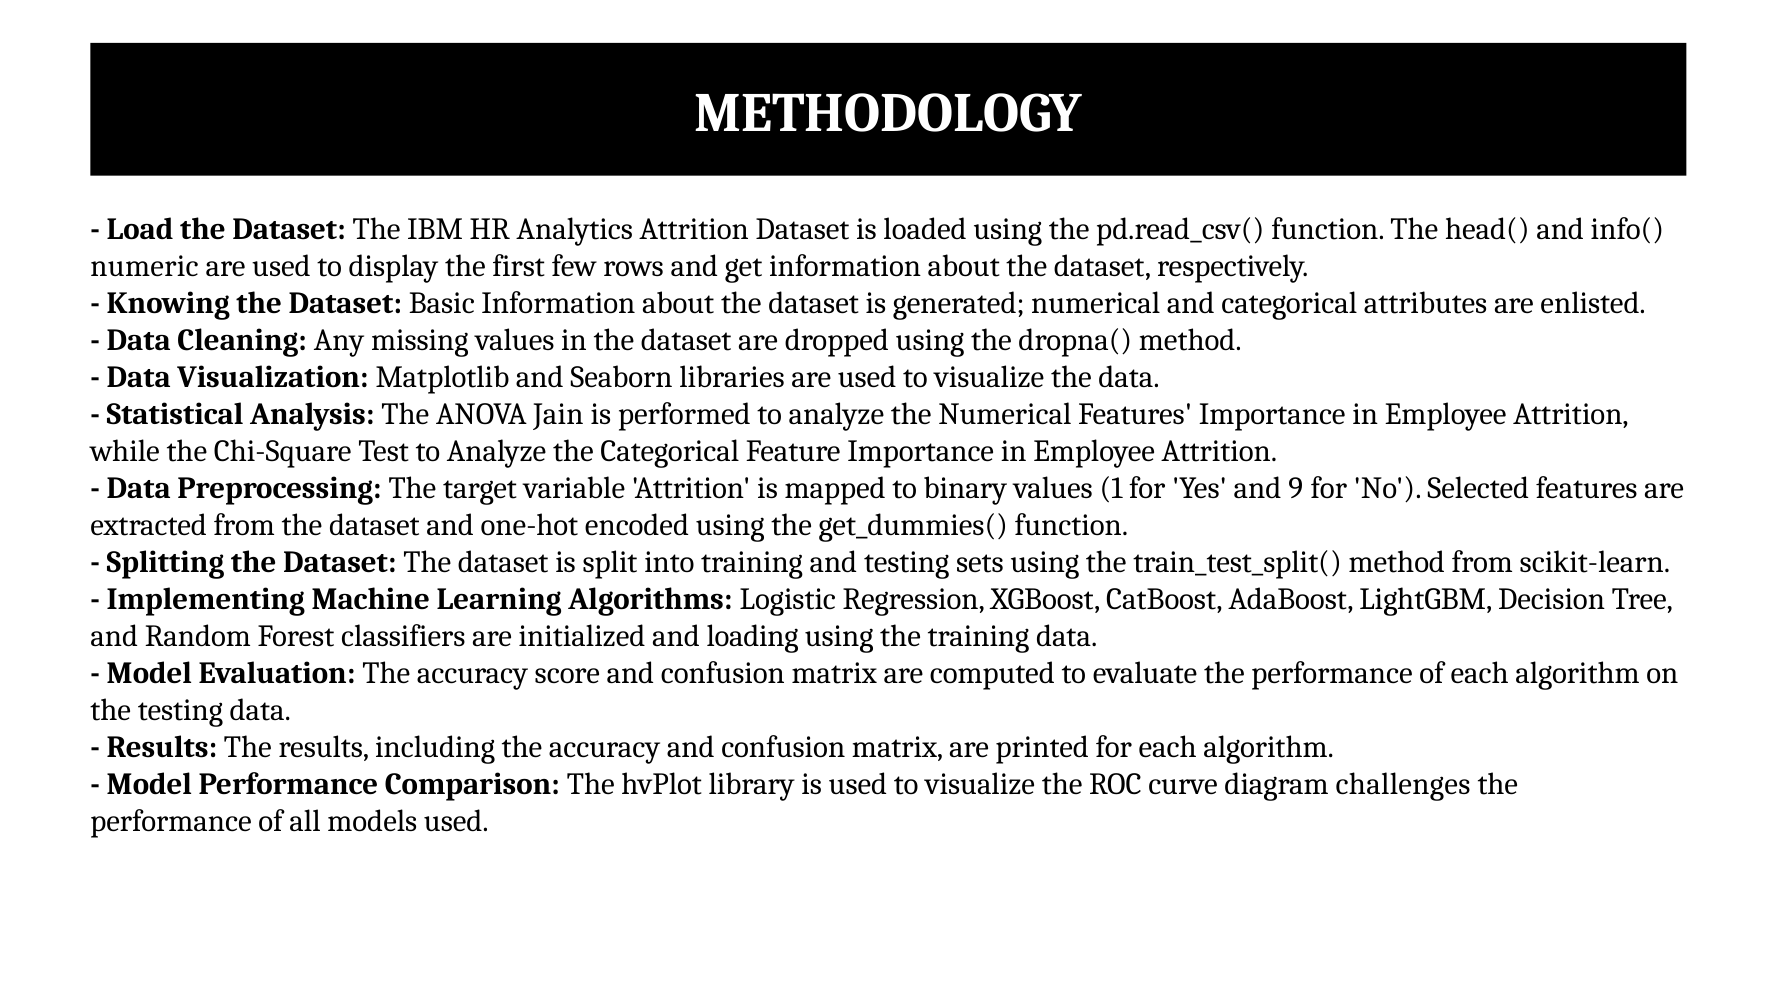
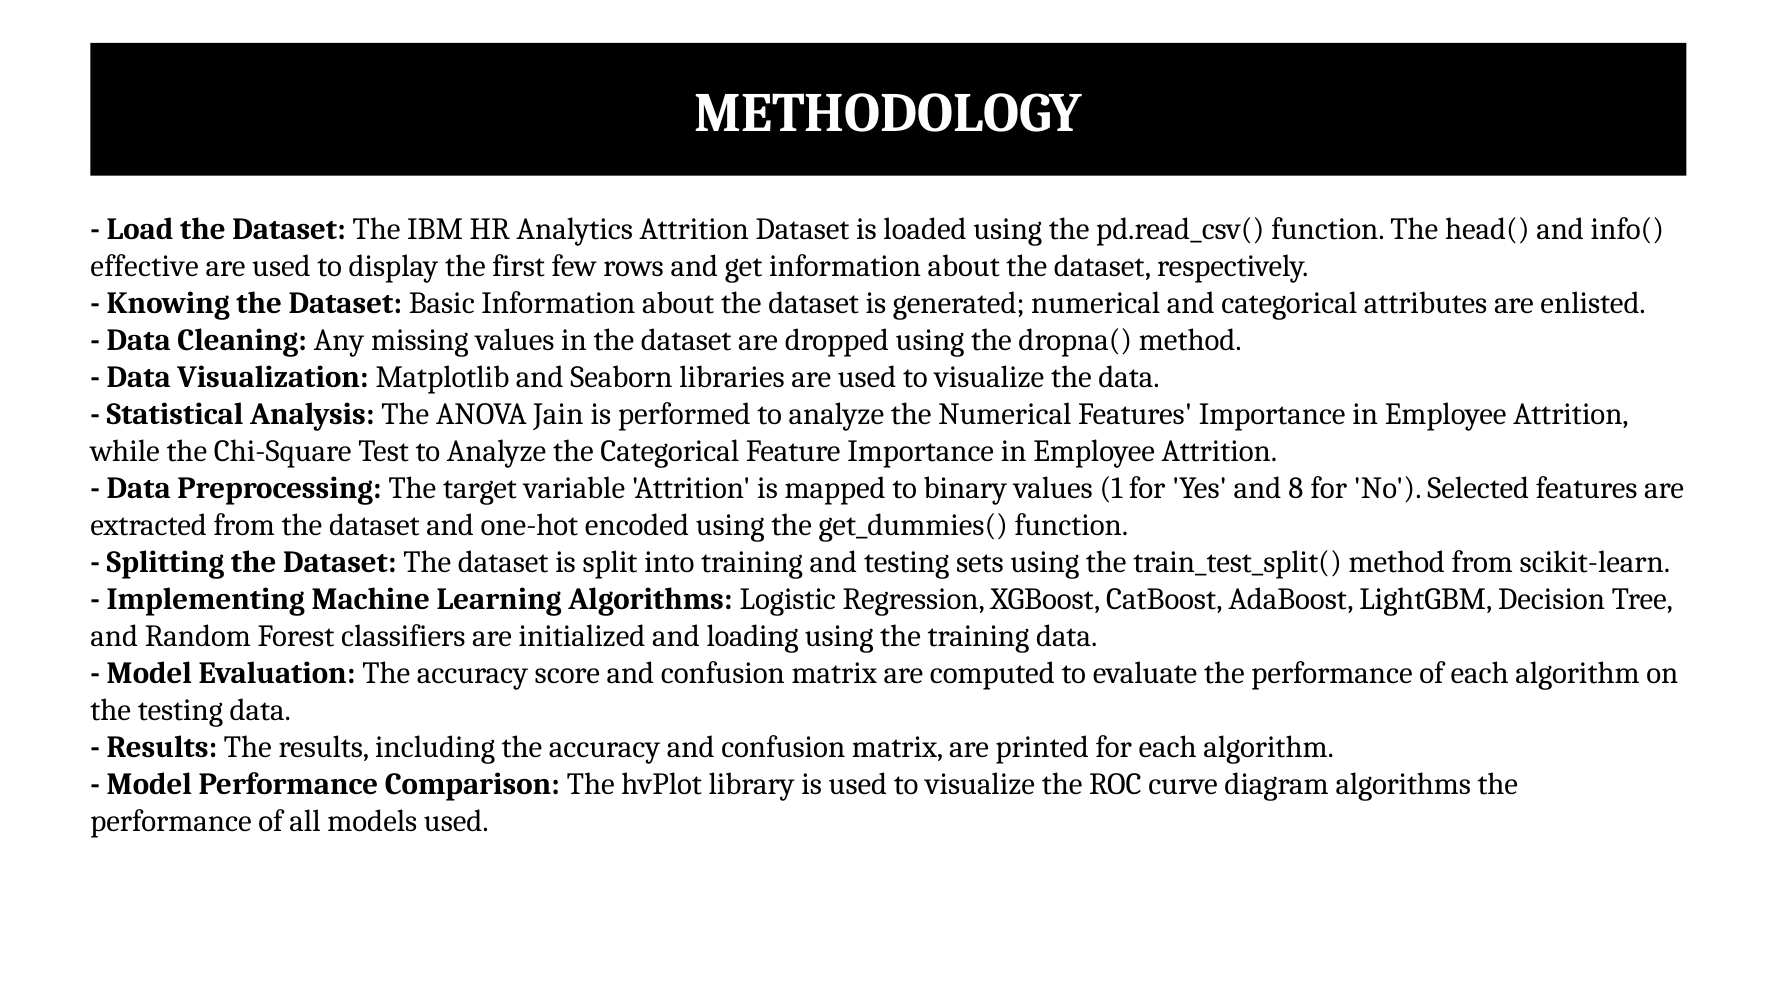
numeric: numeric -> effective (145, 266)
9: 9 -> 8 (1296, 488)
diagram challenges: challenges -> algorithms (1403, 784)
